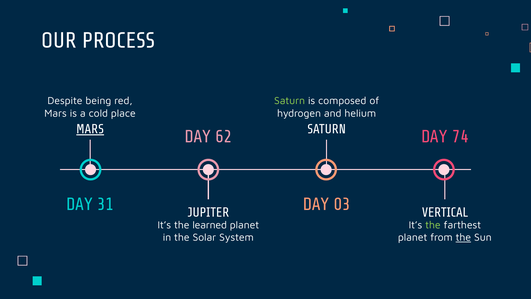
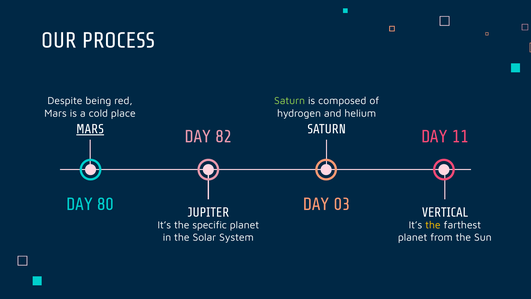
62: 62 -> 82 (224, 136)
74: 74 -> 11 (460, 136)
31: 31 -> 80 (106, 204)
learned: learned -> specific (210, 225)
the colour: light green -> yellow (433, 225)
the underline: present -> none (463, 237)
